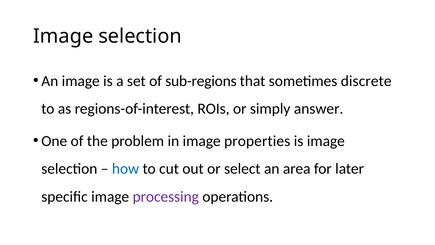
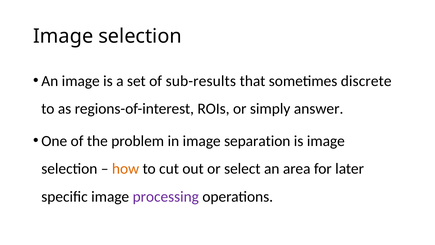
sub-regions: sub-regions -> sub-results (201, 81)
properties: properties -> separation (257, 141)
how colour: blue -> orange (126, 169)
